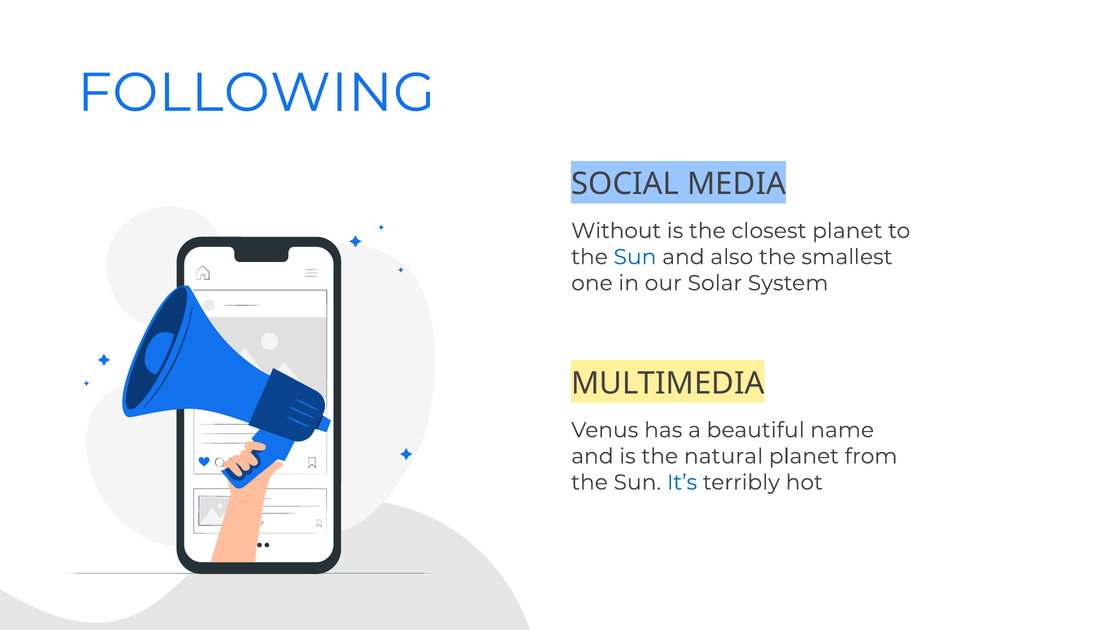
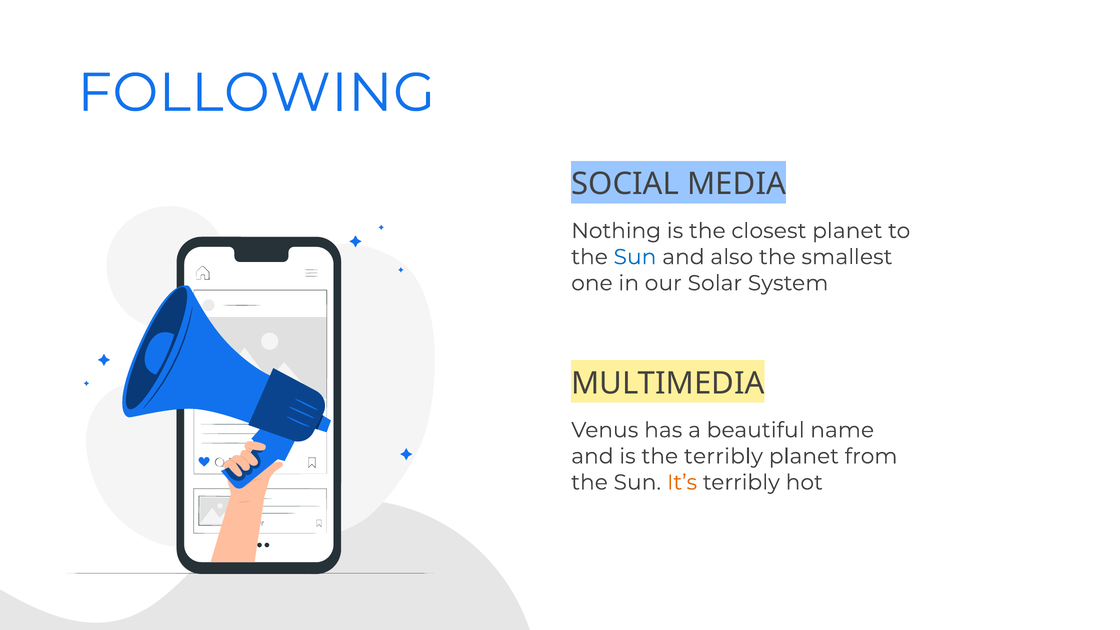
Without: Without -> Nothing (616, 231)
the natural: natural -> terribly (723, 456)
It’s colour: blue -> orange (682, 482)
